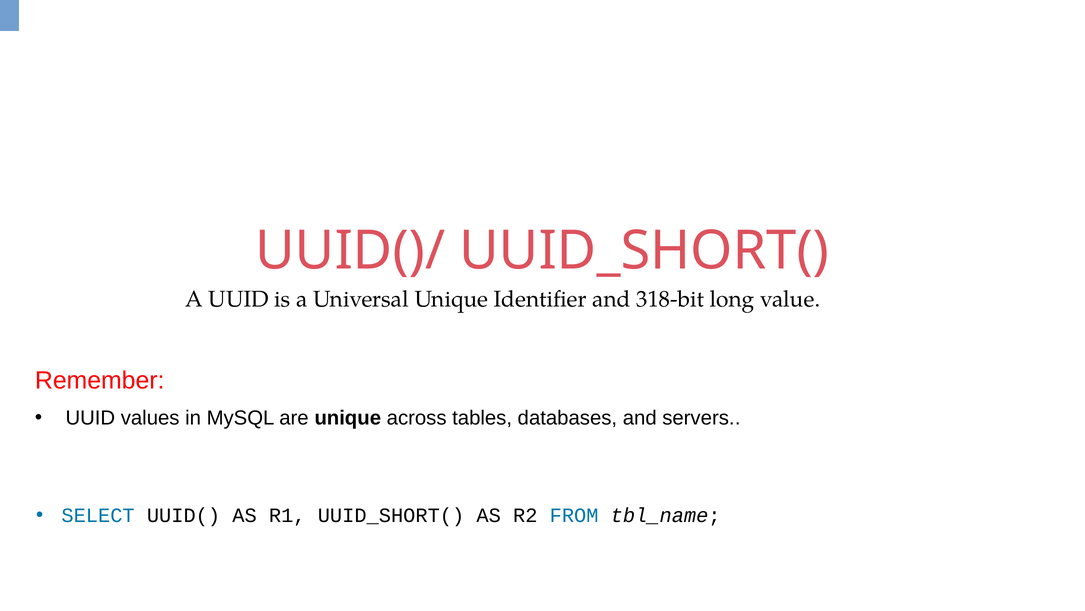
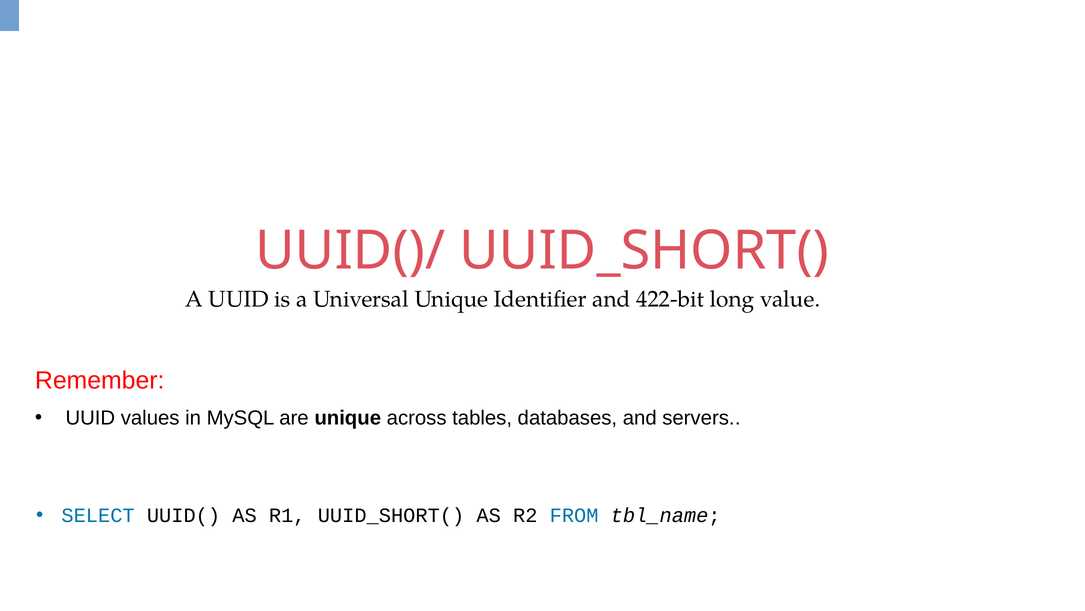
318-bit: 318-bit -> 422-bit (670, 299)
